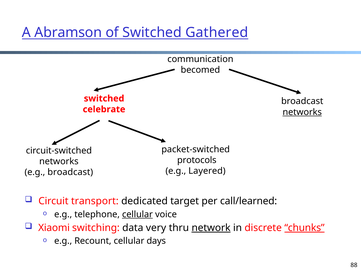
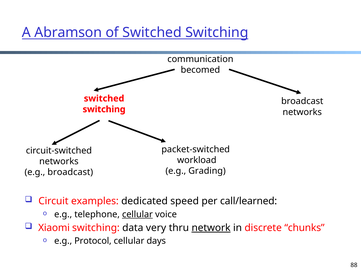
of Switched Gathered: Gathered -> Switching (217, 32)
celebrate: celebrate -> switching (104, 109)
networks underline: present -> none (302, 112)
protocols: protocols -> workload (197, 160)
Layered: Layered -> Grading (207, 171)
transport: transport -> examples (95, 201)
target: target -> speed (185, 201)
chunks underline: present -> none (304, 228)
Recount: Recount -> Protocol (93, 241)
